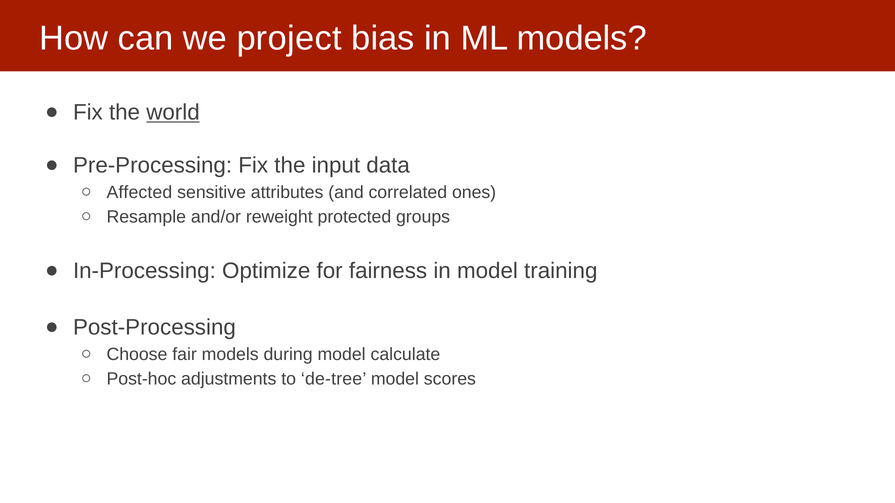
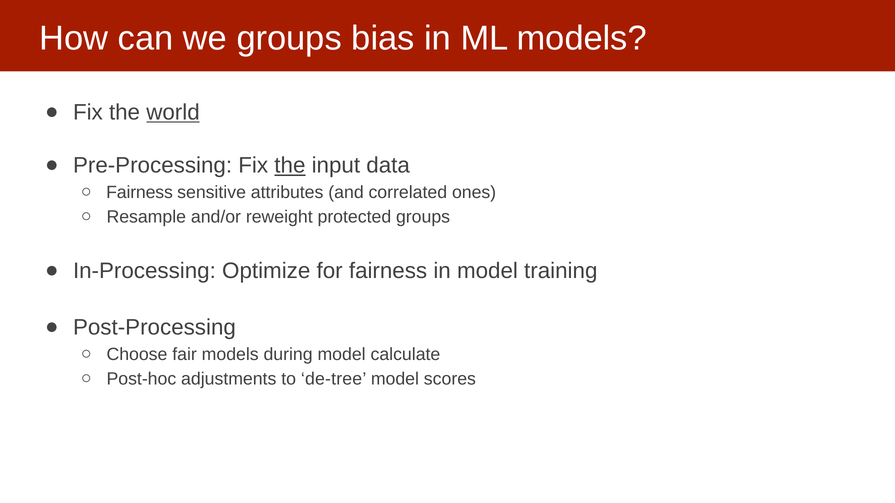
we project: project -> groups (289, 38)
the underline: none -> present (290, 166)
Affected: Affected -> Fairness (140, 193)
